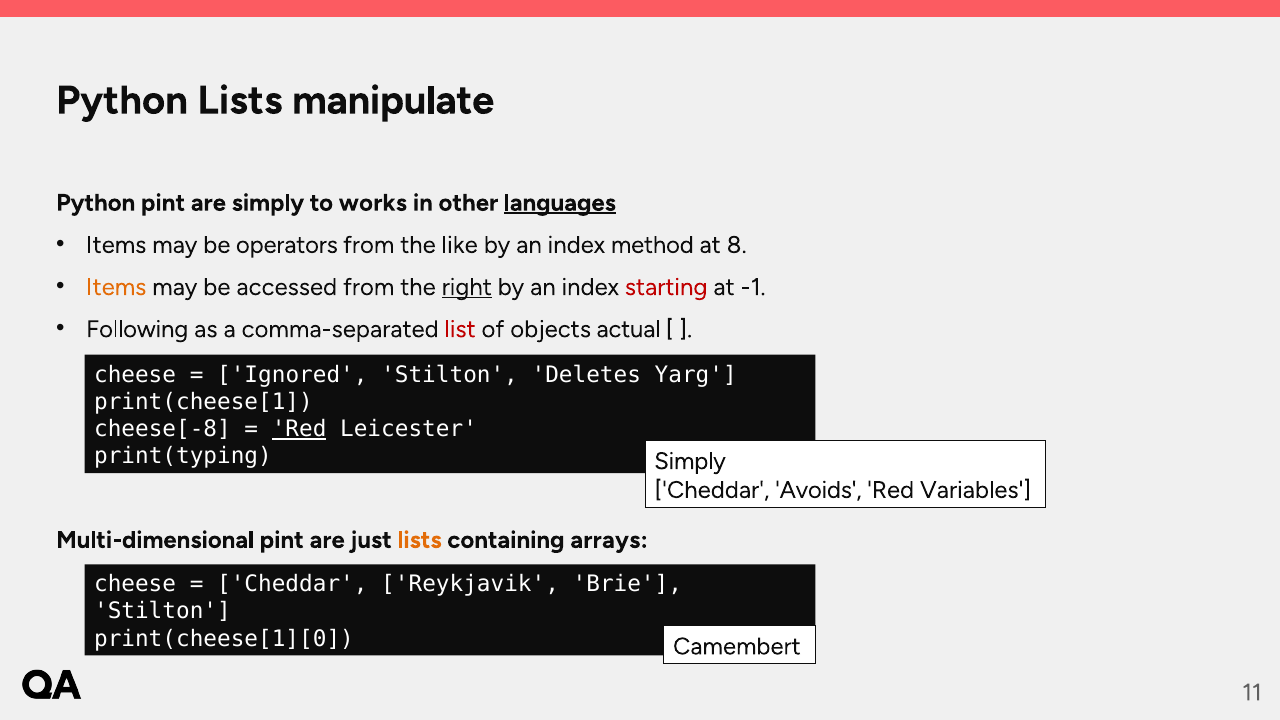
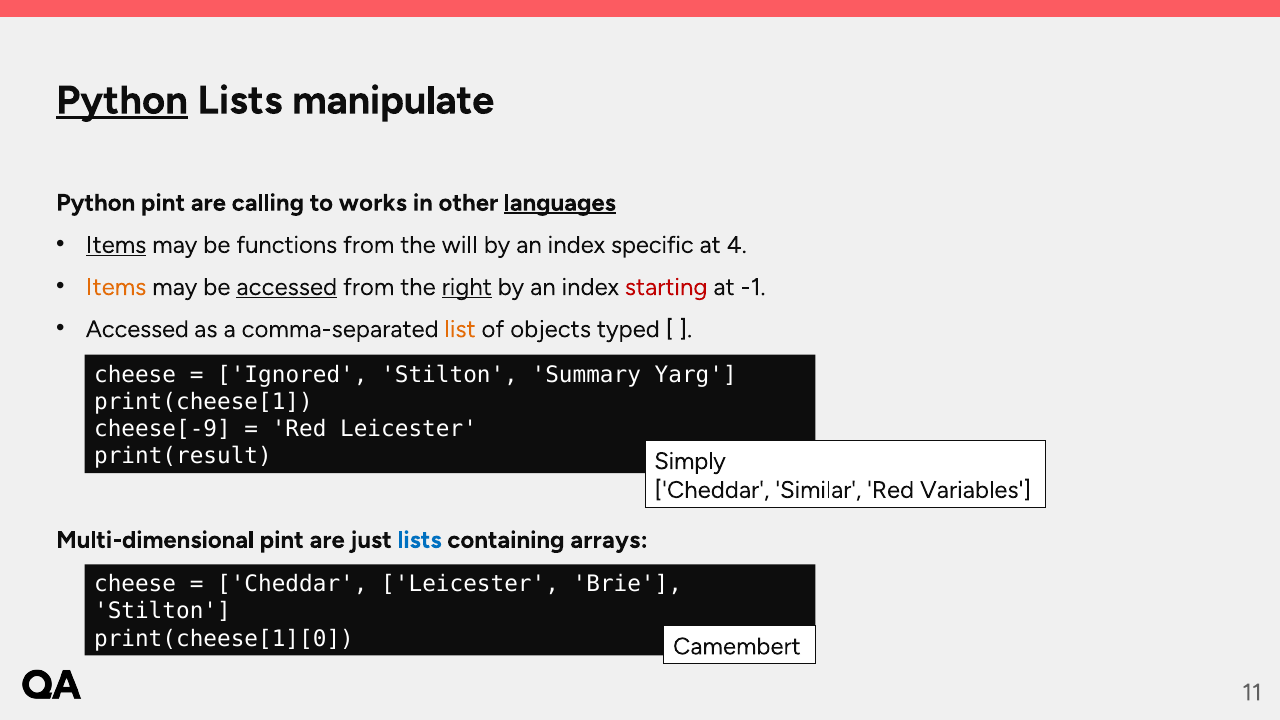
Python underline: none -> present (122, 100)
are simply: simply -> calling (268, 203)
Items underline: none -> present (116, 245)
operators: operators -> functions (287, 245)
like: like -> will (460, 245)
method: method -> specific (652, 245)
8: 8 -> 4 (737, 245)
accessed underline: none -> present (287, 287)
Following: Following -> Accessed (137, 329)
list colour: red -> orange (460, 329)
actual: actual -> typed (628, 329)
Deletes: Deletes -> Summary (586, 375)
cheese[-8: cheese[-8 -> cheese[-9 (162, 429)
Red underline: present -> none (299, 429)
print(typing: print(typing -> print(result (183, 456)
Avoids: Avoids -> Similar (818, 490)
lists colour: orange -> blue (420, 540)
Cheddar Reykjavik: Reykjavik -> Leicester (470, 584)
